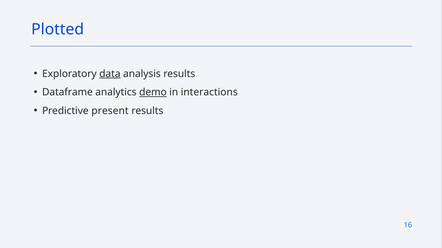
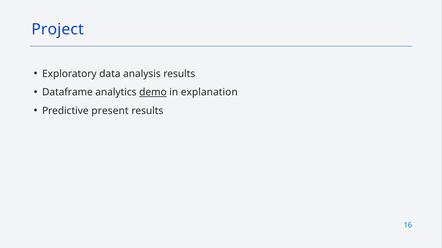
Plotted: Plotted -> Project (58, 30)
data underline: present -> none (110, 74)
interactions: interactions -> explanation (209, 93)
